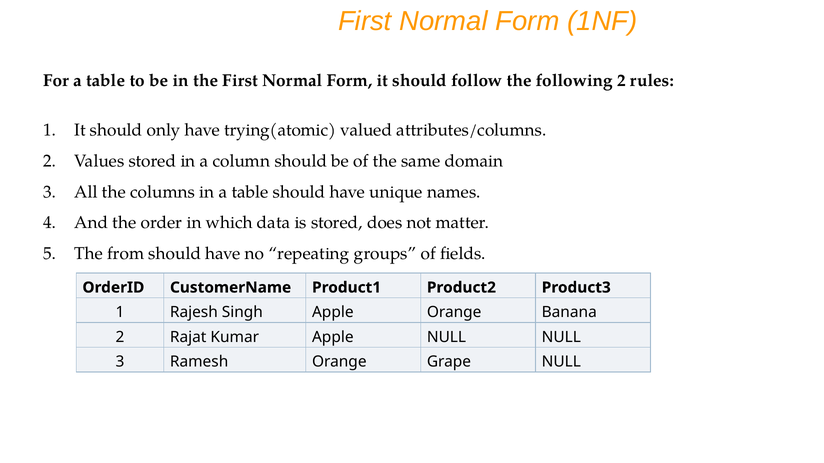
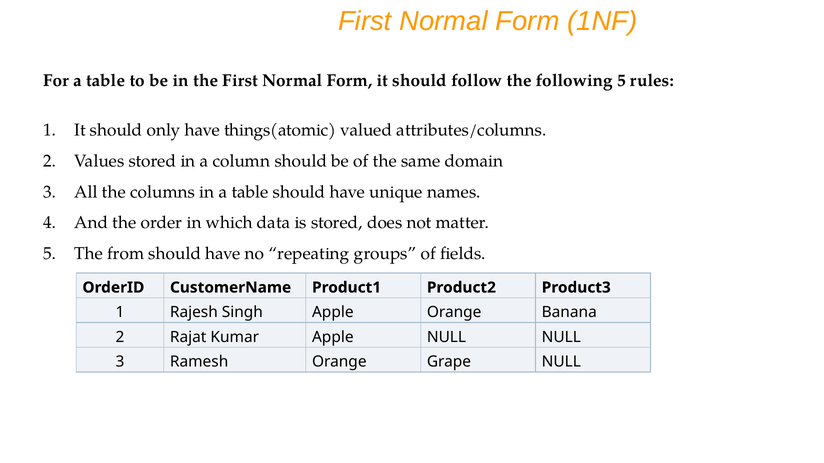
following 2: 2 -> 5 (621, 81)
trying(atomic: trying(atomic -> things(atomic (280, 130)
